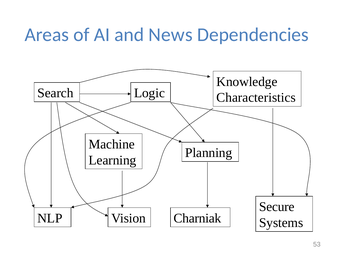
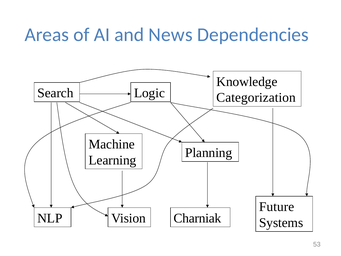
Characteristics: Characteristics -> Categorization (256, 98)
Secure: Secure -> Future (277, 207)
